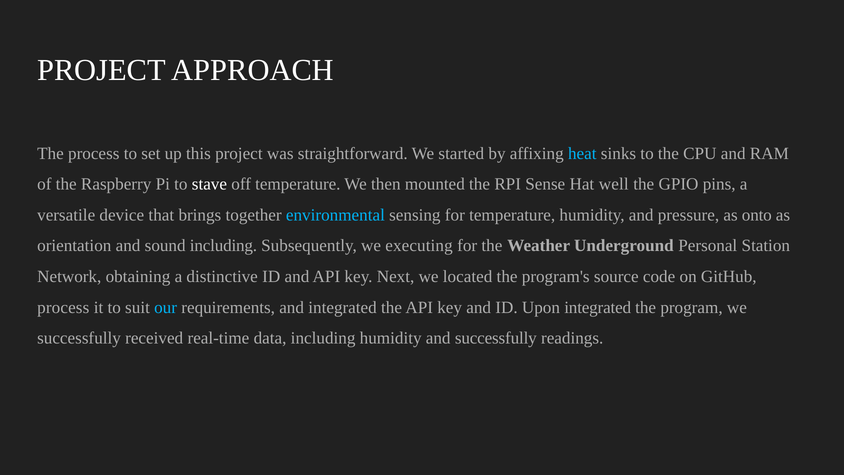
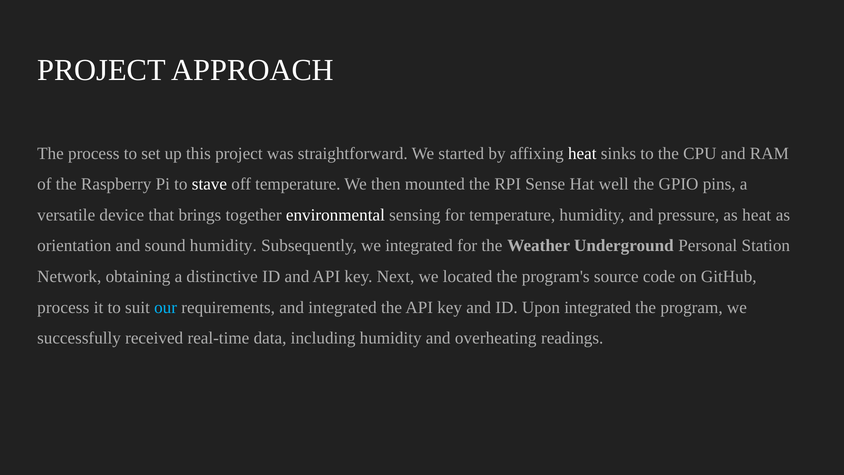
heat colour: light blue -> white (582, 153)
environmental colour: light blue -> white (335, 215)
as onto: onto -> heat (757, 215)
sound including: including -> humidity (223, 246)
we executing: executing -> integrated (419, 246)
and successfully: successfully -> overheating (496, 338)
